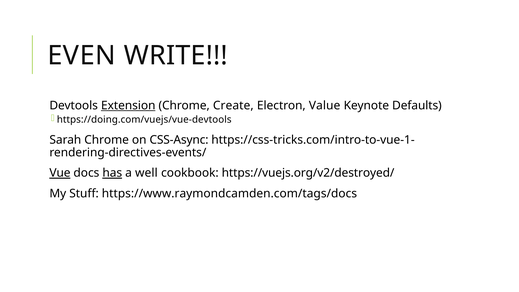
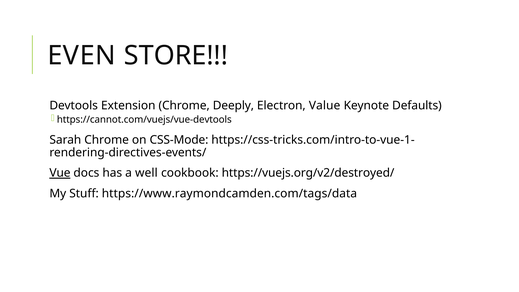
WRITE: WRITE -> STORE (176, 56)
Extension underline: present -> none (128, 106)
Create: Create -> Deeply (233, 106)
https://doing.com/vuejs/vue-devtools: https://doing.com/vuejs/vue-devtools -> https://cannot.com/vuejs/vue-devtools (144, 119)
CSS-Async: CSS-Async -> CSS-Mode (179, 140)
has underline: present -> none (112, 173)
https://www.raymondcamden.com/tags/docs: https://www.raymondcamden.com/tags/docs -> https://www.raymondcamden.com/tags/data (229, 193)
